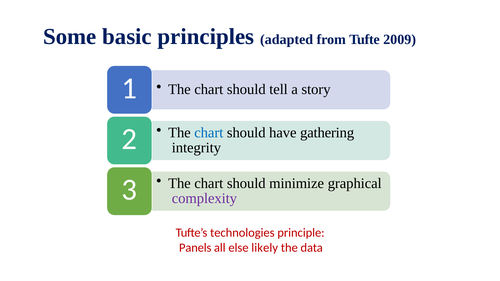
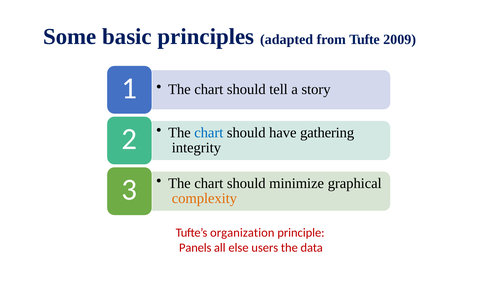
complexity colour: purple -> orange (204, 199)
technologies: technologies -> organization (242, 233)
likely: likely -> users (265, 248)
